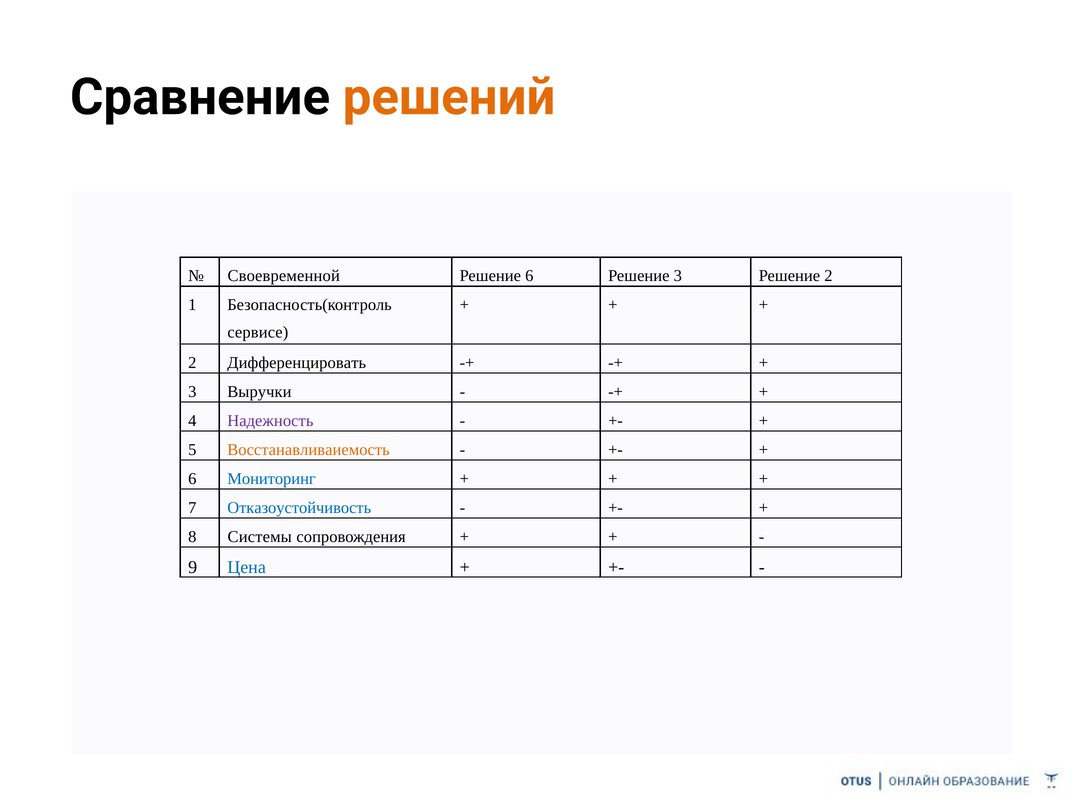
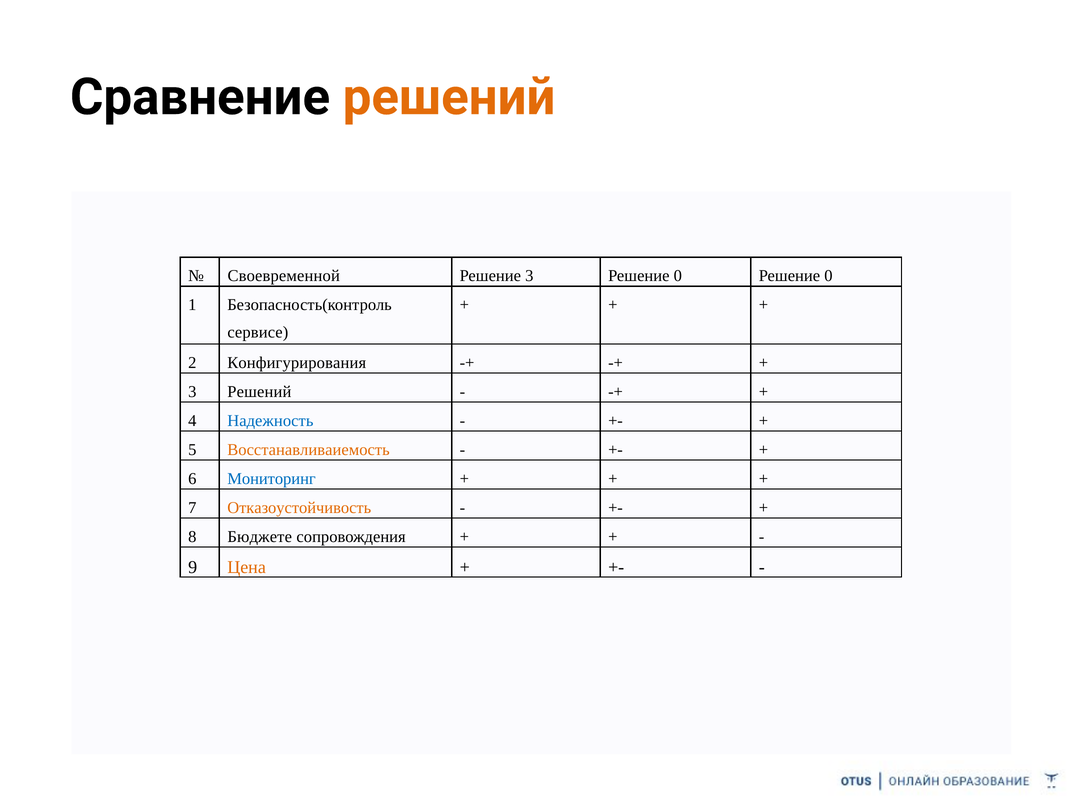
Решение 6: 6 -> 3 (529, 276)
3: 3 -> 0 (678, 276)
2: 2 -> 0 (828, 276)
Дифференцировать: Дифференцировать -> Конфигурирования (297, 362)
3 Выручки: Выручки -> Решений (259, 391)
Надежность colour: purple -> blue (270, 420)
Отказоустойчивость colour: blue -> orange (299, 507)
Системы: Системы -> Бюджете (260, 536)
Цена colour: blue -> orange (247, 567)
